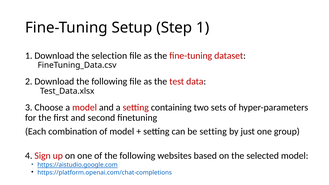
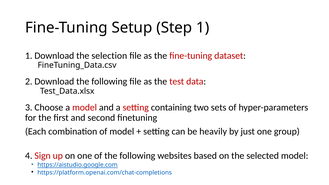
be setting: setting -> heavily (213, 132)
